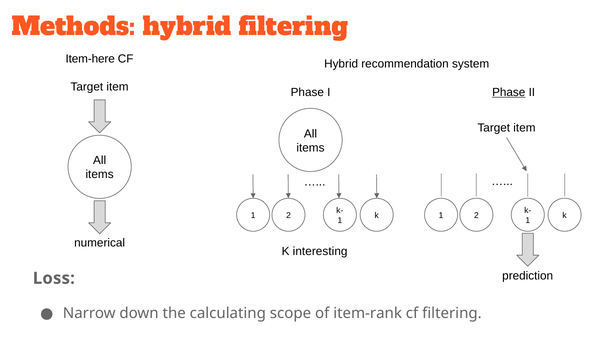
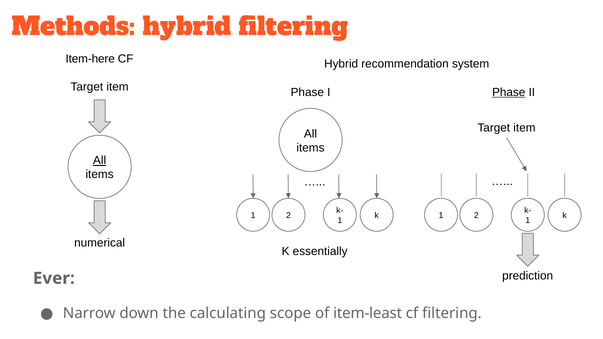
All underline: none -> present (100, 161)
interesting: interesting -> essentially (320, 252)
Loss: Loss -> Ever (54, 278)
item-rank: item-rank -> item-least (368, 313)
